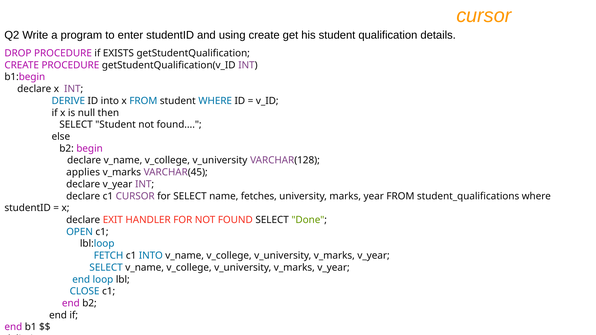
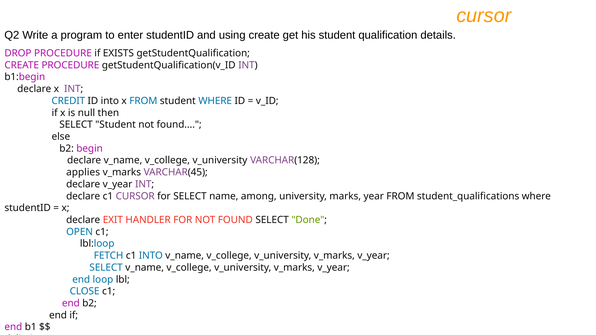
DERIVE: DERIVE -> CREDIT (68, 101)
fetches: fetches -> among (259, 196)
